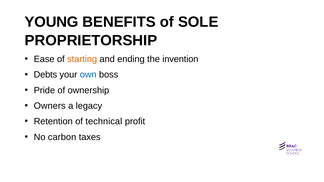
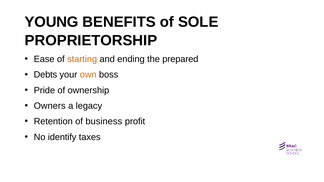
invention: invention -> prepared (180, 59)
own colour: blue -> orange (88, 75)
technical: technical -> business (104, 122)
carbon: carbon -> identify (62, 137)
